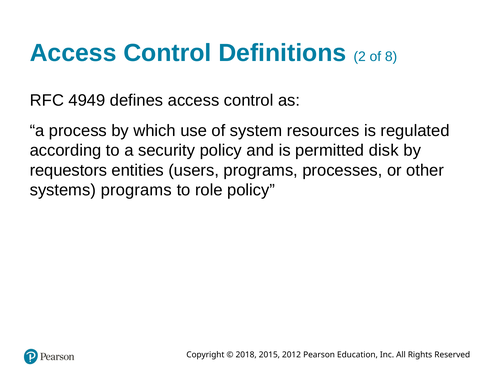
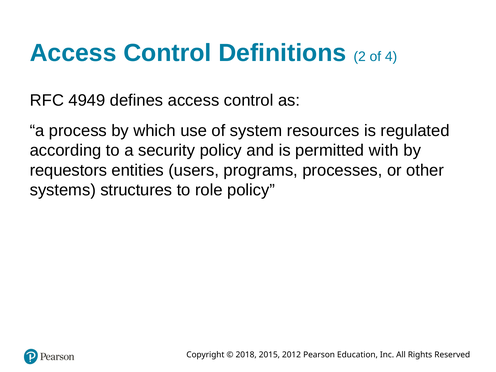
8: 8 -> 4 (391, 57)
disk: disk -> with (384, 150)
systems programs: programs -> structures (136, 190)
